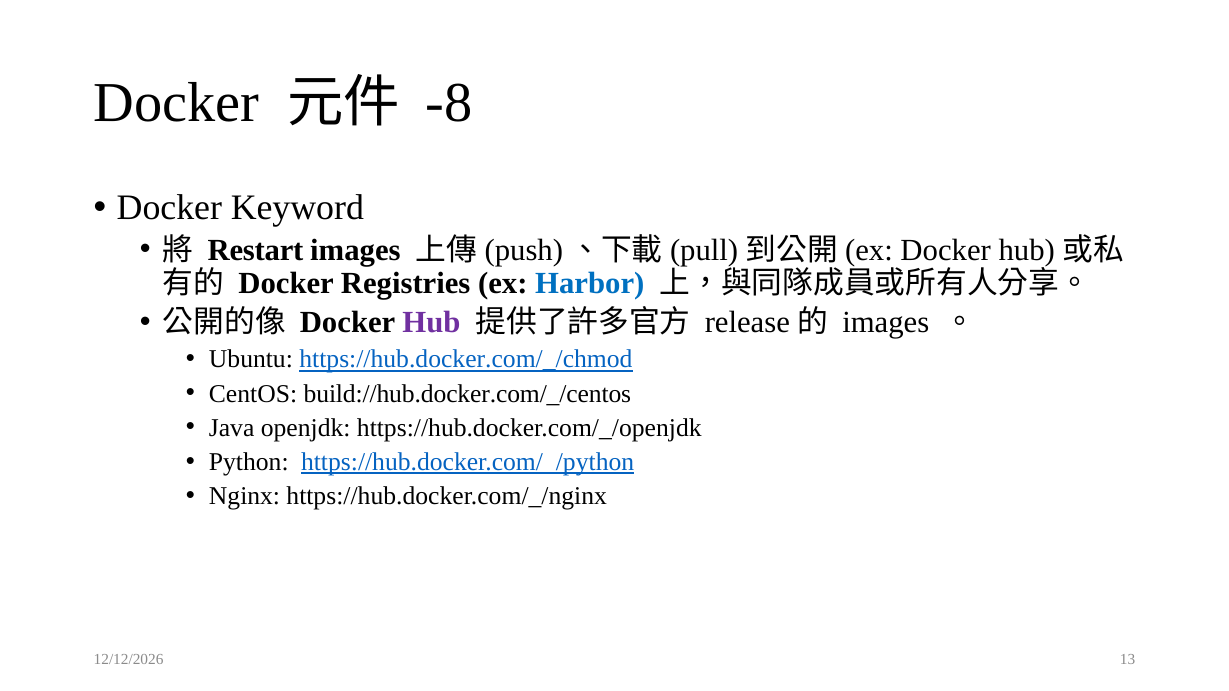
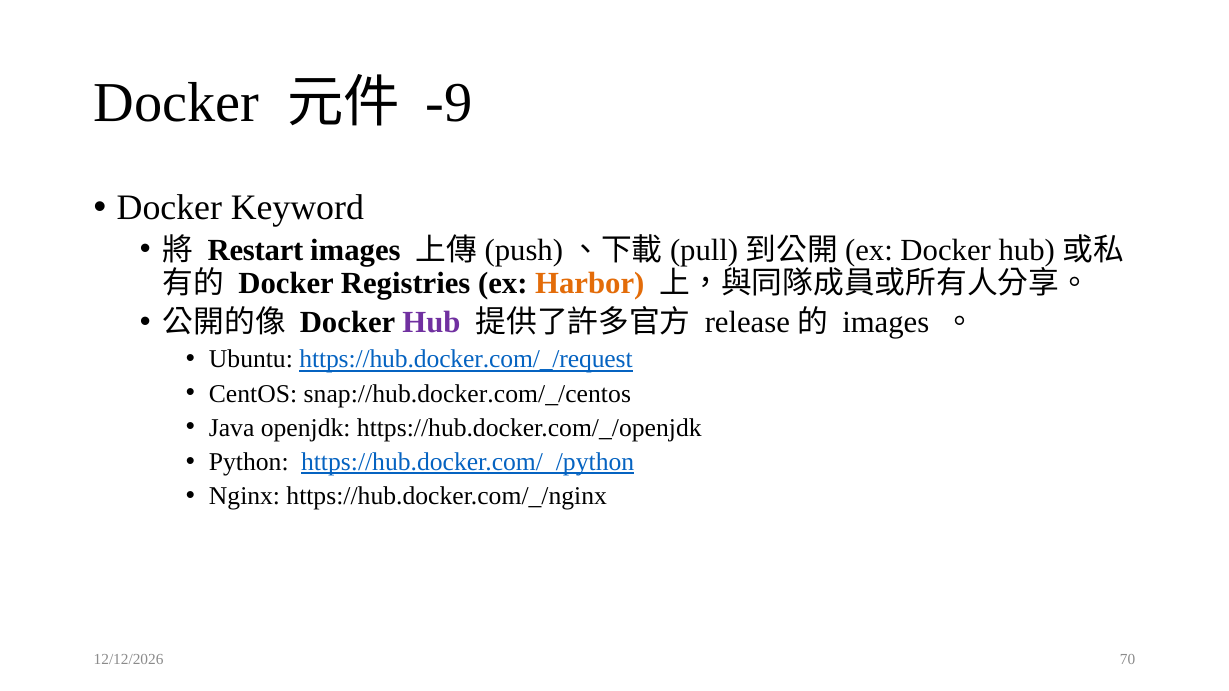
-8: -8 -> -9 (449, 103)
Harbor colour: blue -> orange (590, 283)
https://hub.docker.com/_/chmod: https://hub.docker.com/_/chmod -> https://hub.docker.com/_/request (466, 360)
build://hub.docker.com/_/centos: build://hub.docker.com/_/centos -> snap://hub.docker.com/_/centos (467, 394)
13: 13 -> 70 (1128, 660)
